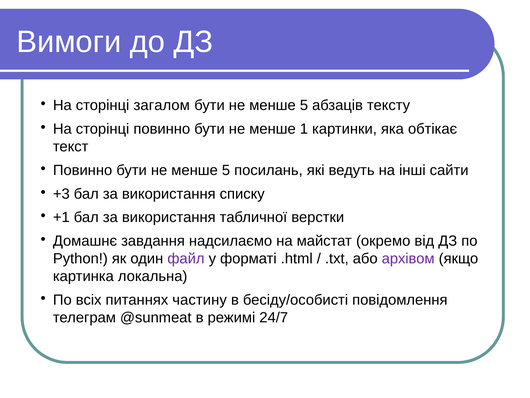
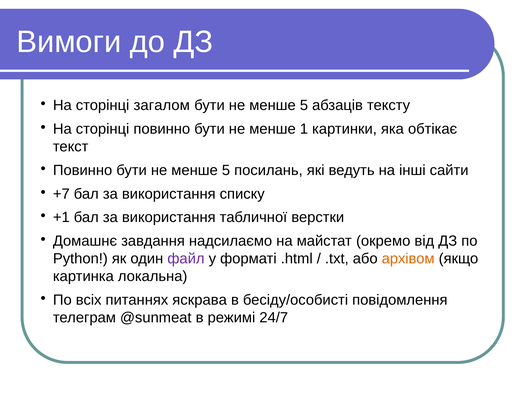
+3: +3 -> +7 (61, 194)
архівом colour: purple -> orange (408, 258)
частину: частину -> яскрава (200, 300)
